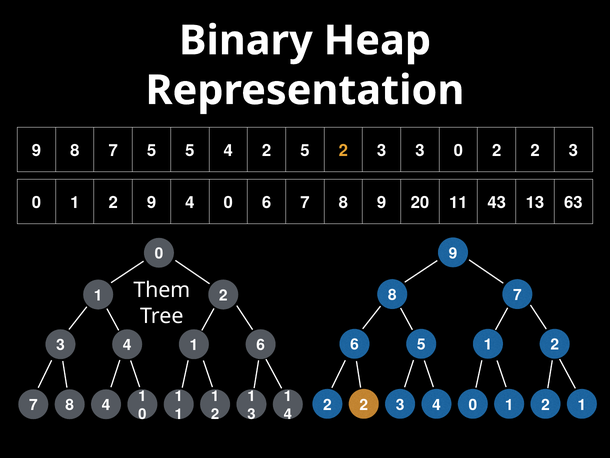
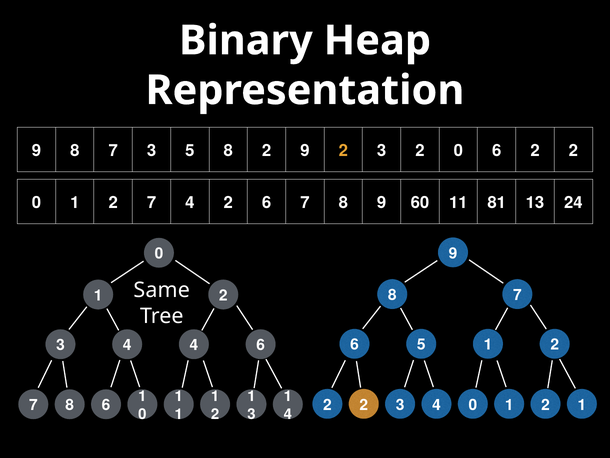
7 5: 5 -> 3 (152, 150)
5 4: 4 -> 8 (228, 150)
2 5: 5 -> 9 (305, 150)
3 3: 3 -> 2 (420, 150)
0 2: 2 -> 6 (497, 150)
3: 3 -> 2 (573, 150)
2 9: 9 -> 7 (152, 202)
0: 0 -> 2 (228, 202)
20: 20 -> 60 (420, 202)
43: 43 -> 81 (497, 202)
63: 63 -> 24 (573, 202)
Them: Them -> Same (162, 290)
3 4 1: 1 -> 4 (194, 345)
8 4: 4 -> 6 (106, 405)
